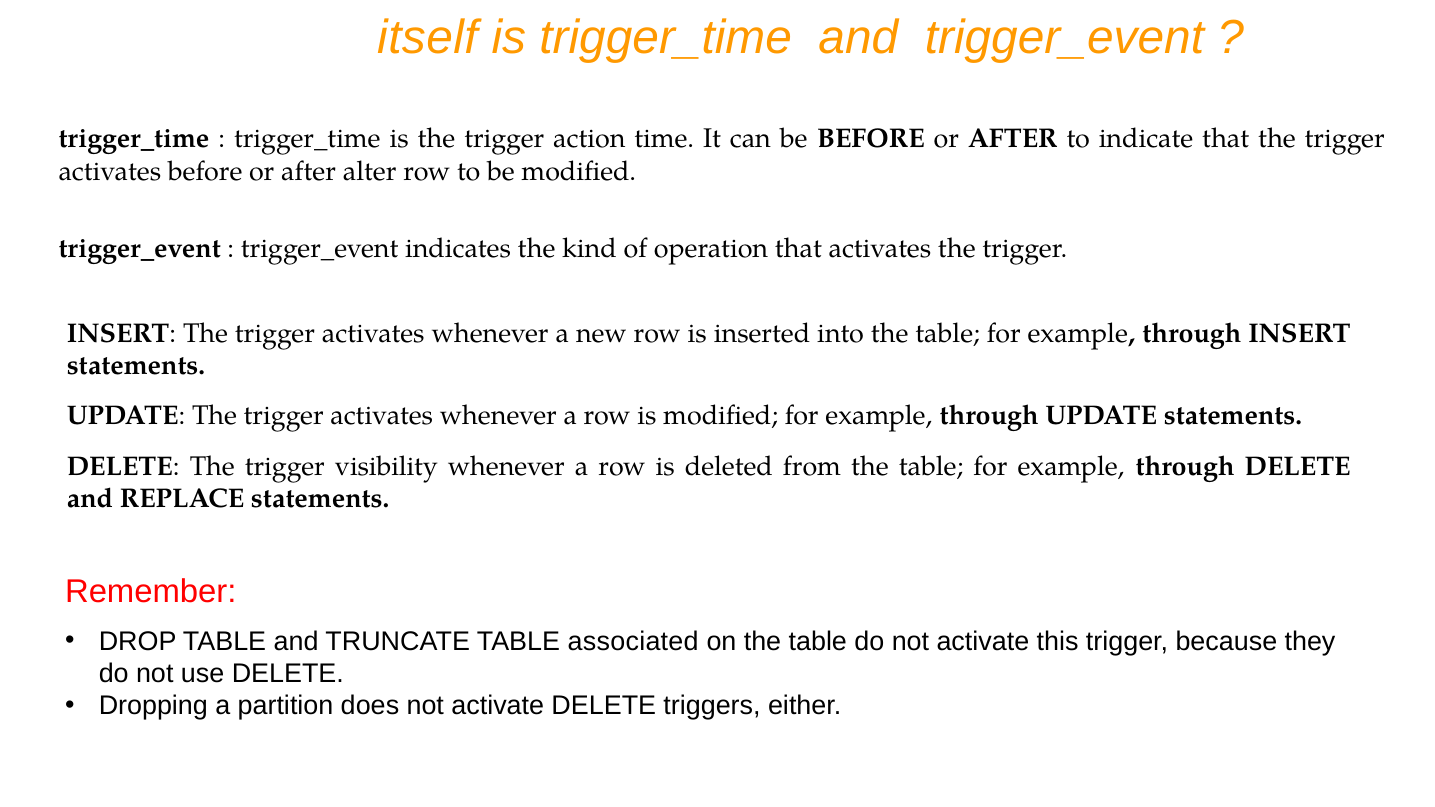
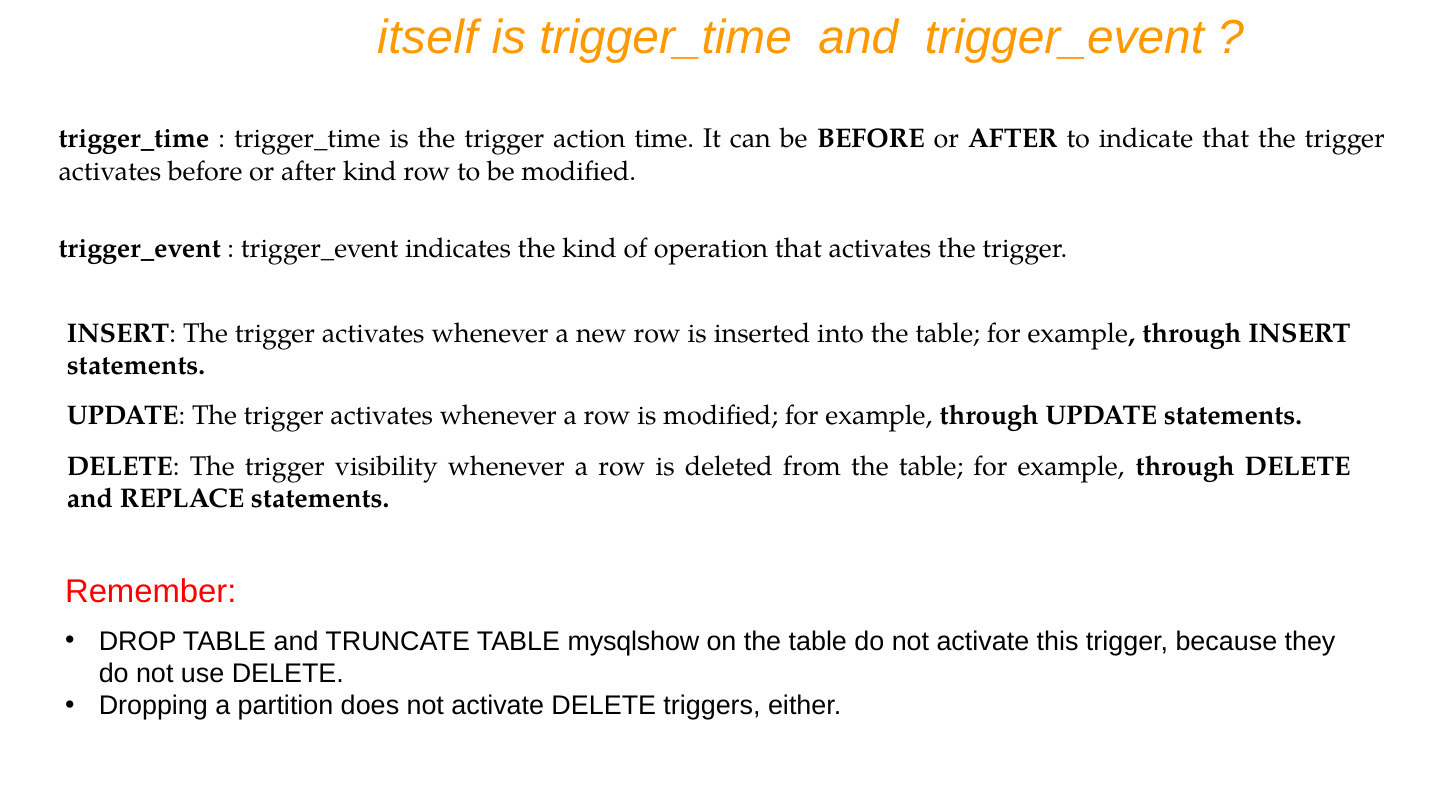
after alter: alter -> kind (370, 171)
associated: associated -> mysqlshow (633, 642)
